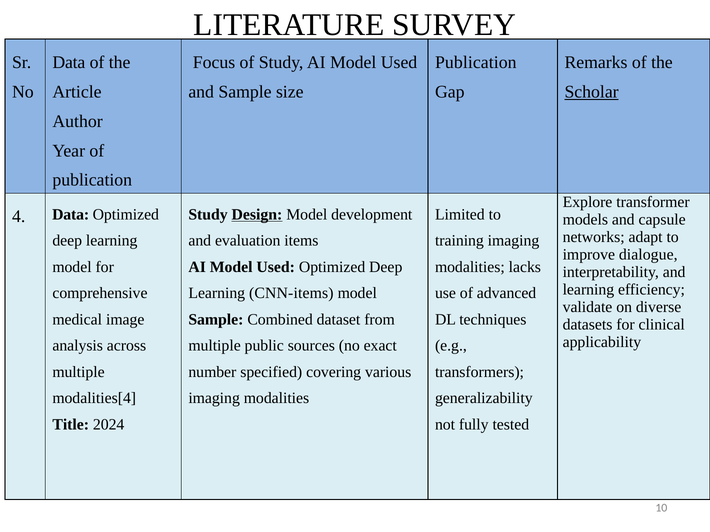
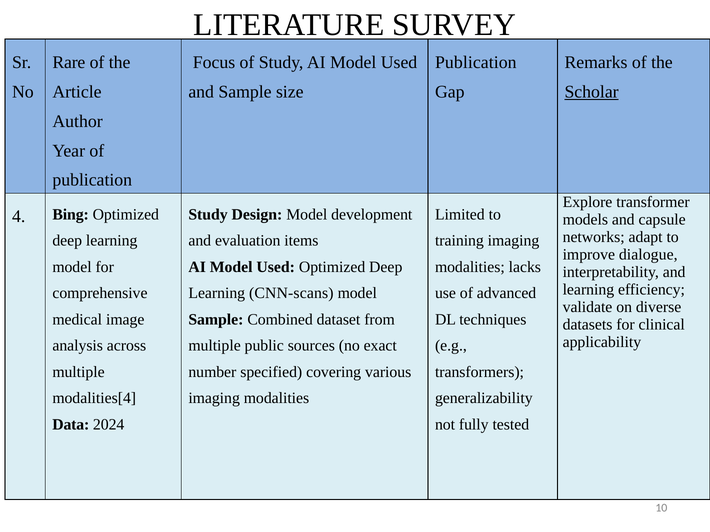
Data: Data -> Rare (69, 62)
Design underline: present -> none (257, 215)
4 Data: Data -> Bing (71, 215)
CNN-items: CNN-items -> CNN-scans (291, 294)
Title: Title -> Data (71, 425)
